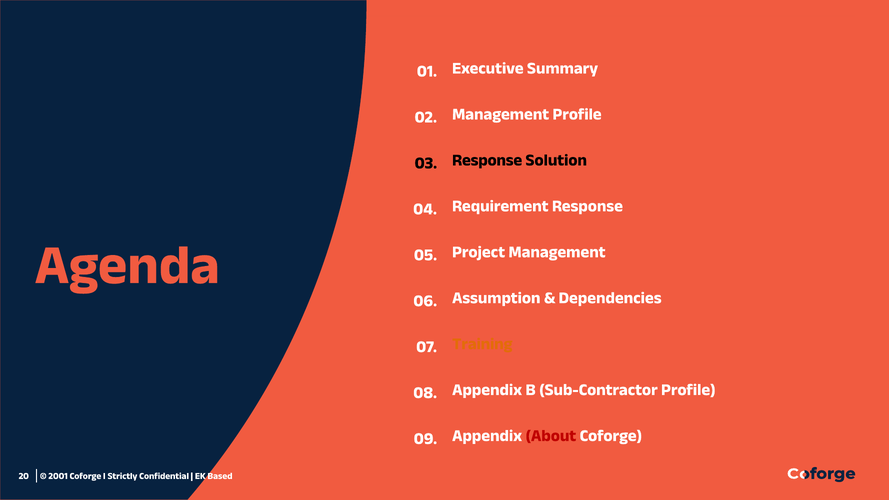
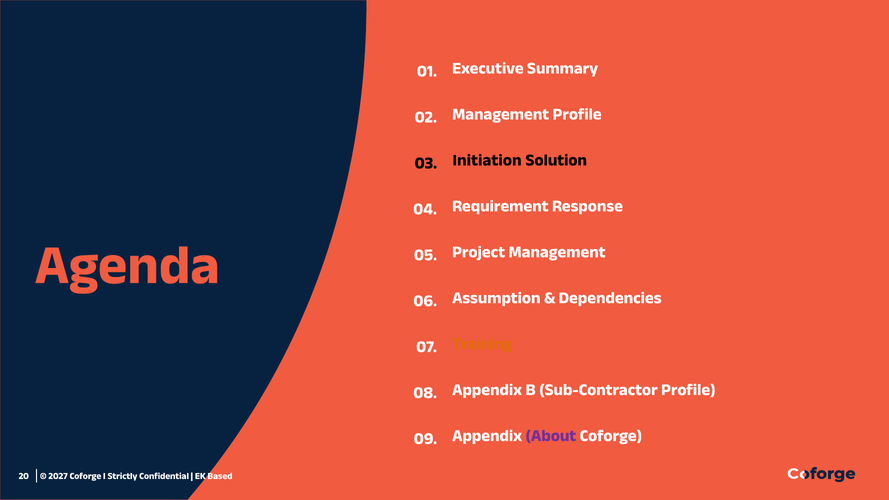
Response: Response -> Initiation (487, 160)
About colour: red -> purple (551, 436)
2001: 2001 -> 2027 (58, 476)
